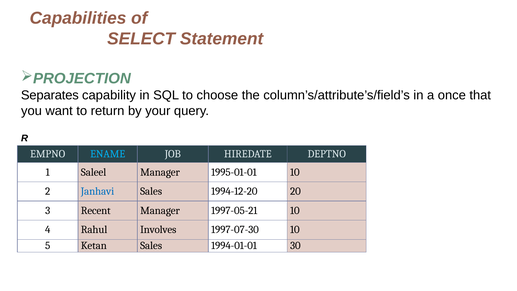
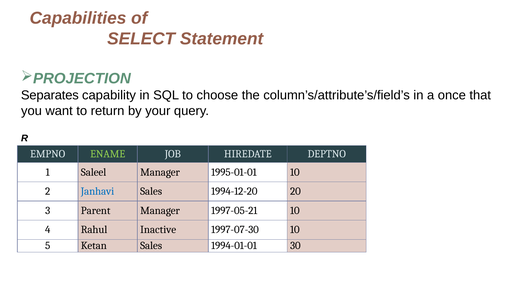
ENAME colour: light blue -> light green (108, 154)
Recent: Recent -> Parent (96, 210)
Involves: Involves -> Inactive (158, 230)
